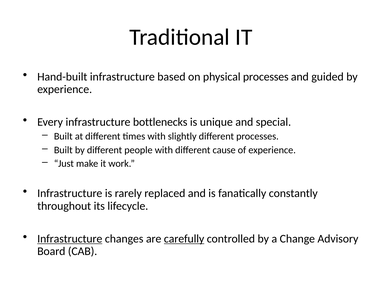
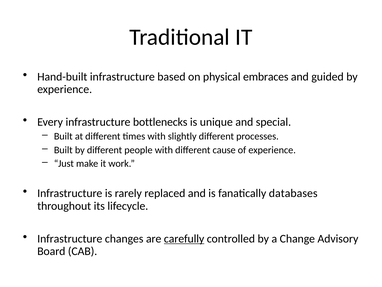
physical processes: processes -> embraces (266, 77)
constantly: constantly -> databases (293, 193)
Infrastructure underline: present -> none (70, 238)
